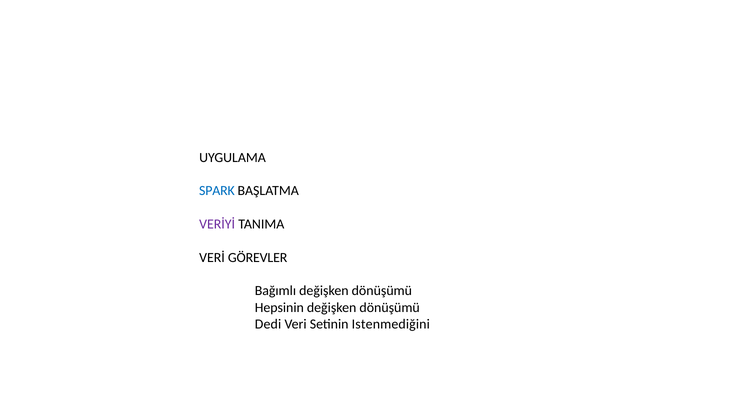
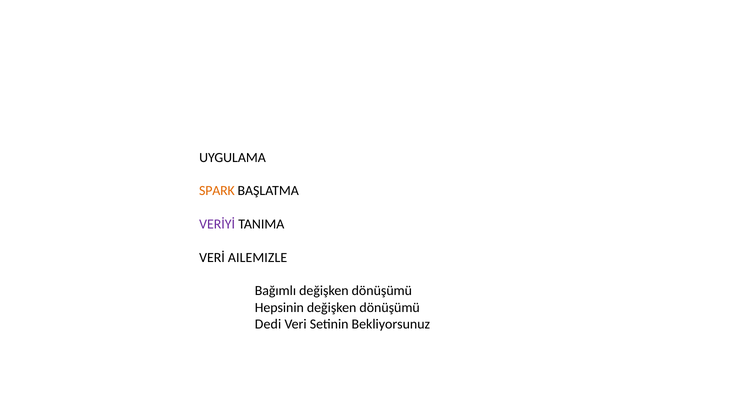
SPARK colour: blue -> orange (217, 191)
GÖREVLER: GÖREVLER -> AILEMIZLE (258, 257)
Istenmediğini: Istenmediğini -> Bekliyorsunuz (391, 324)
